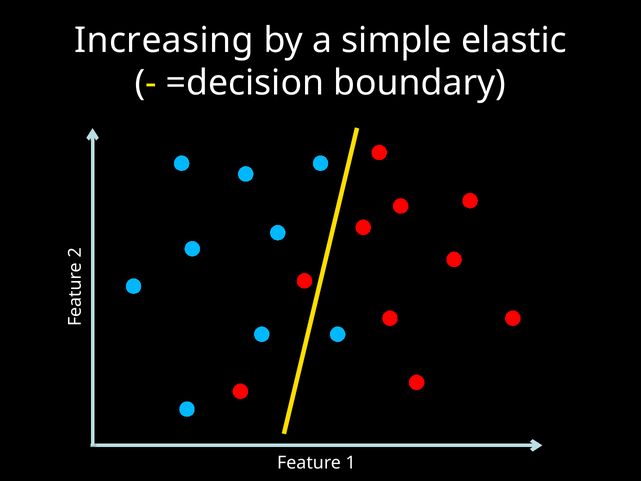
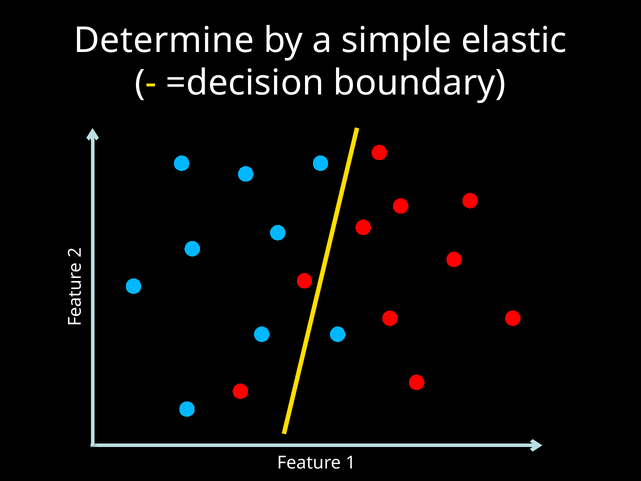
Increasing: Increasing -> Determine (164, 40)
